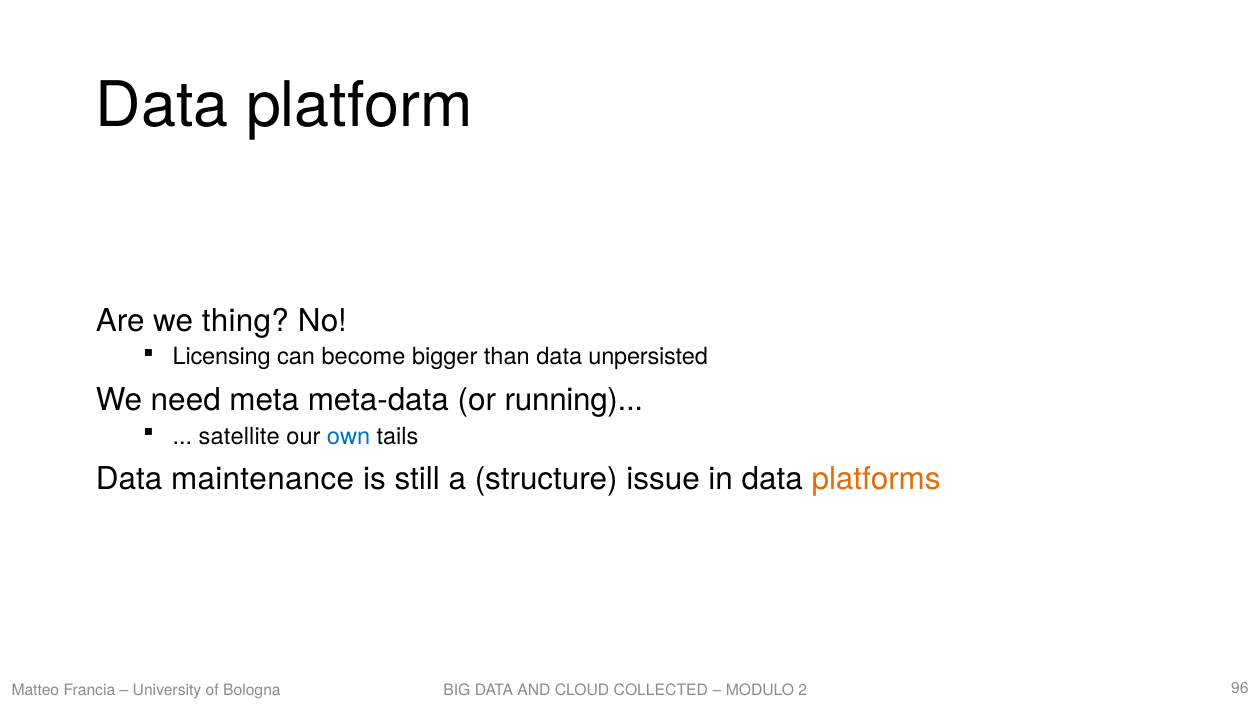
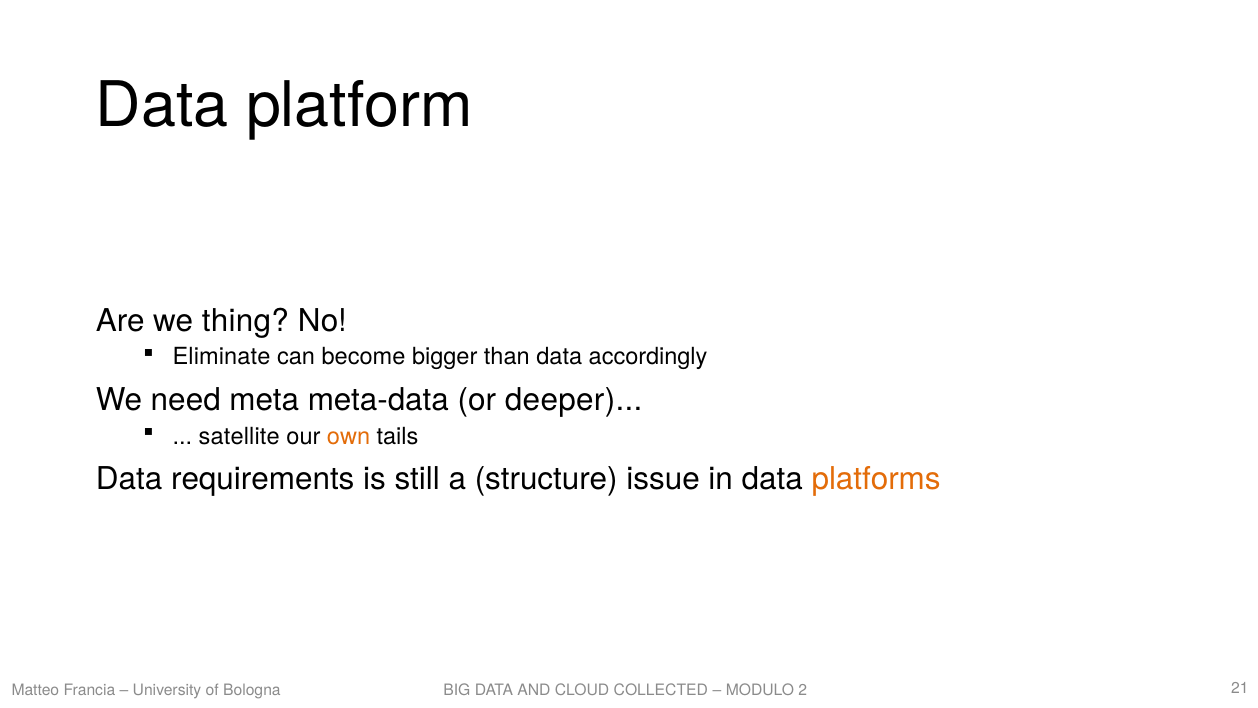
Licensing: Licensing -> Eliminate (222, 357)
unpersisted: unpersisted -> accordingly (648, 357)
running: running -> deeper (574, 400)
own colour: blue -> orange (349, 436)
maintenance: maintenance -> requirements (263, 479)
96: 96 -> 21 (1240, 688)
